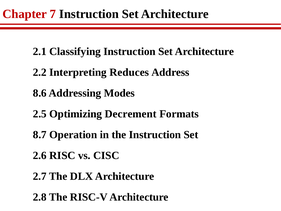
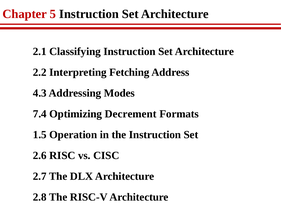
7: 7 -> 5 (53, 14)
Reduces: Reduces -> Fetching (129, 72)
8.6: 8.6 -> 4.3 (40, 93)
2.5: 2.5 -> 7.4 (40, 114)
8.7: 8.7 -> 1.5 (40, 135)
